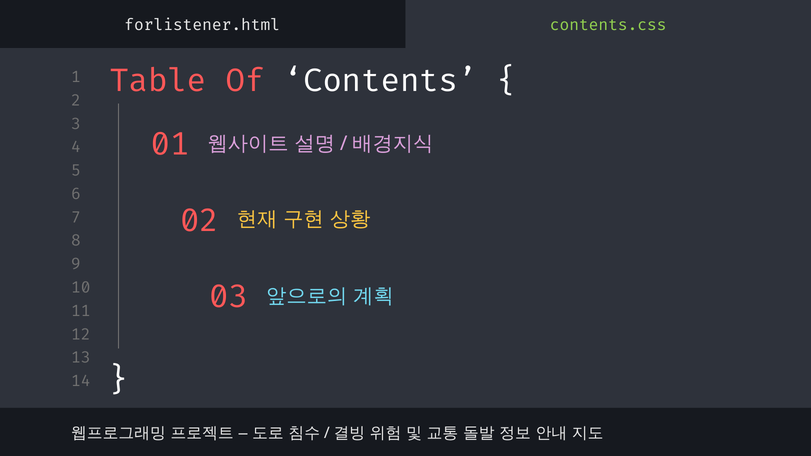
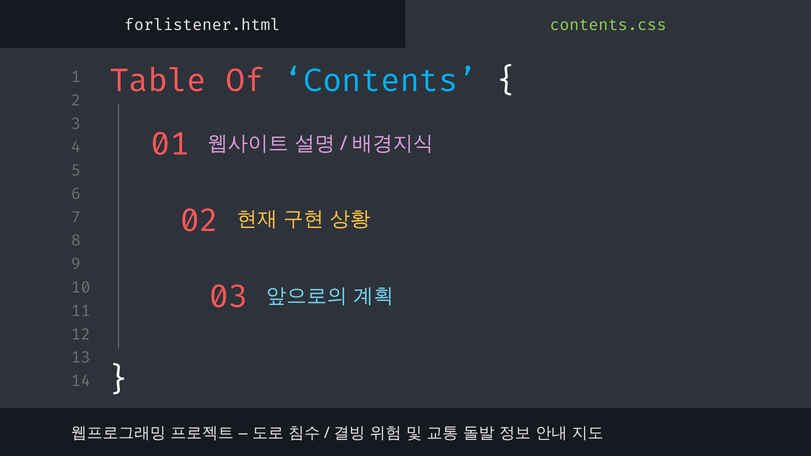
Contents colour: white -> light blue (381, 81)
